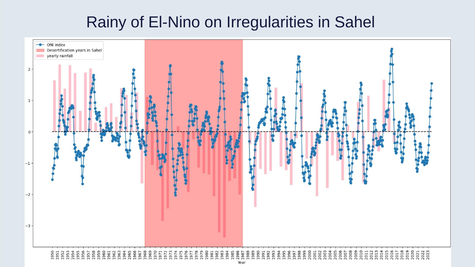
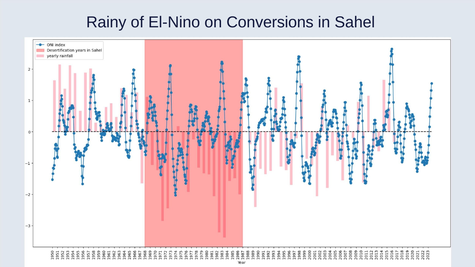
Irregularities: Irregularities -> Conversions (270, 22)
